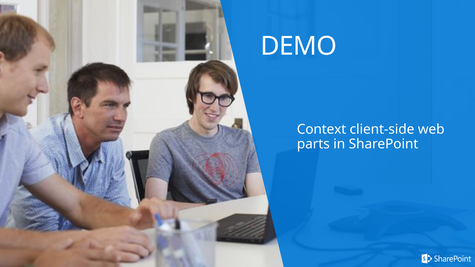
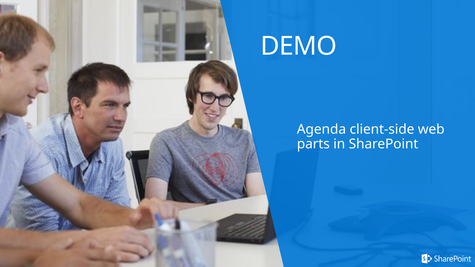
Context: Context -> Agenda (321, 129)
